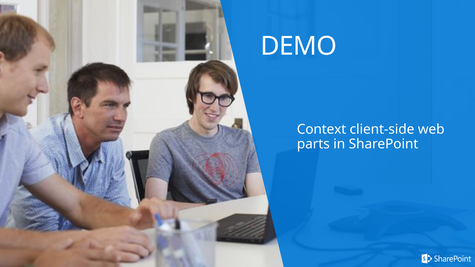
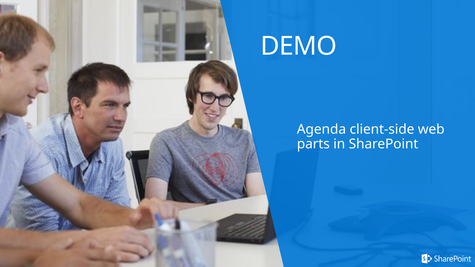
Context: Context -> Agenda (321, 129)
